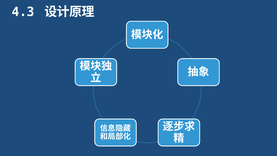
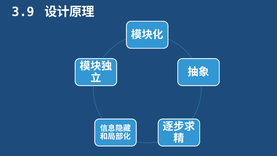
4.3: 4.3 -> 3.9 (23, 12)
